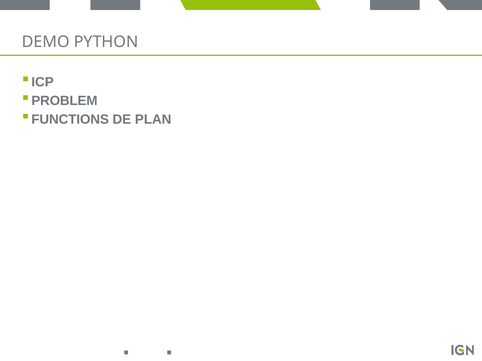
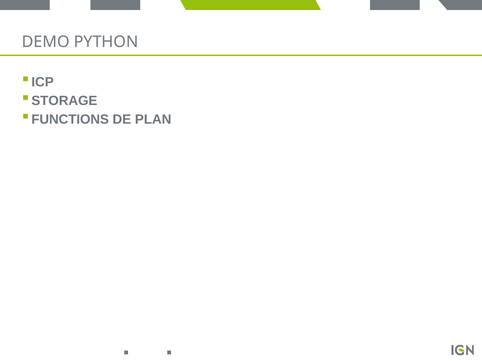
PROBLEM: PROBLEM -> STORAGE (64, 101)
